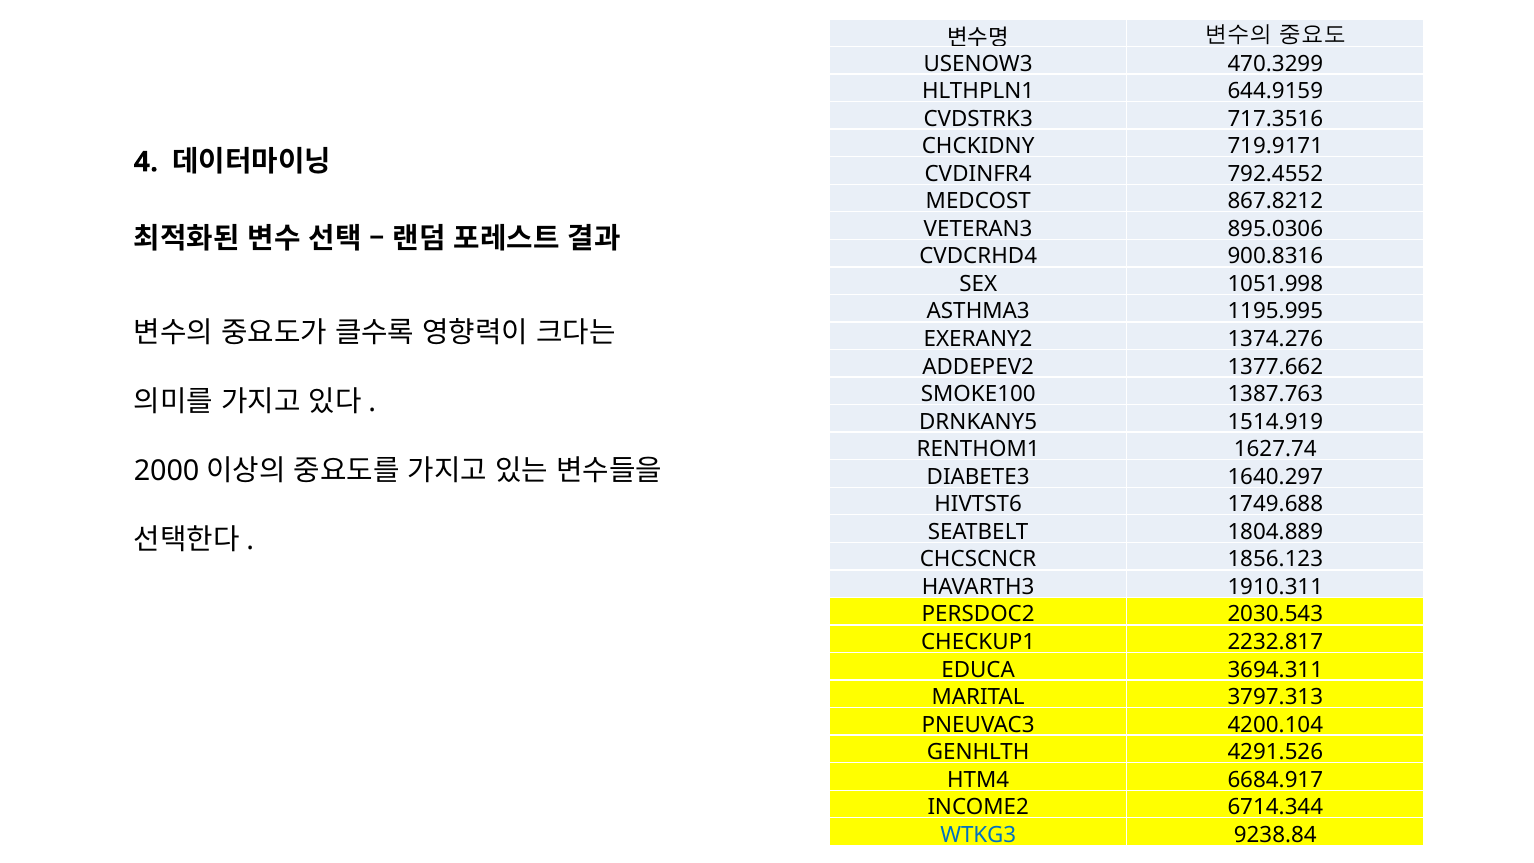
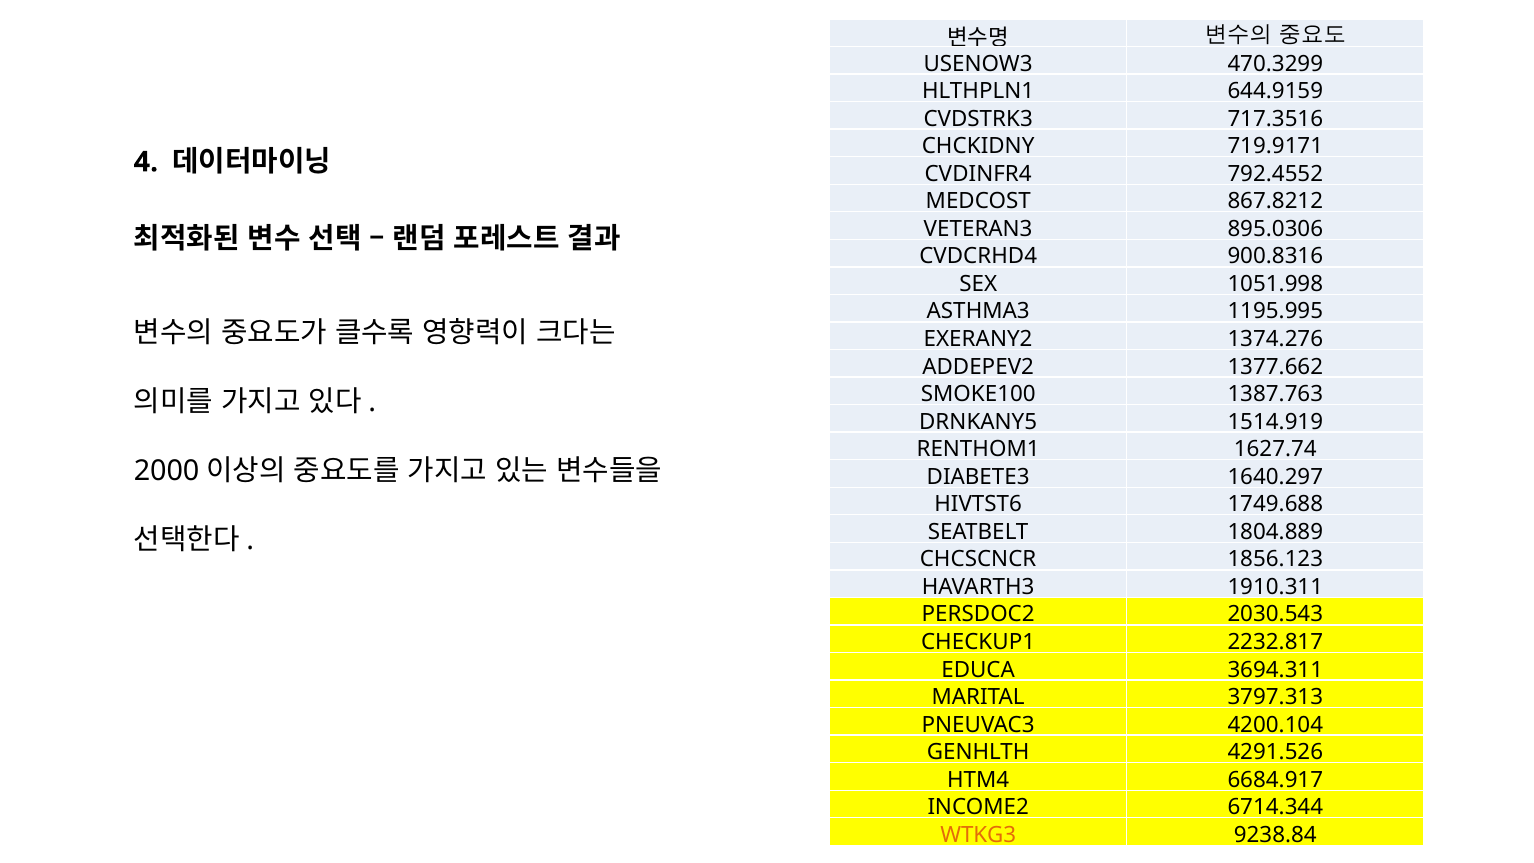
WTKG3 colour: blue -> orange (978, 835)
